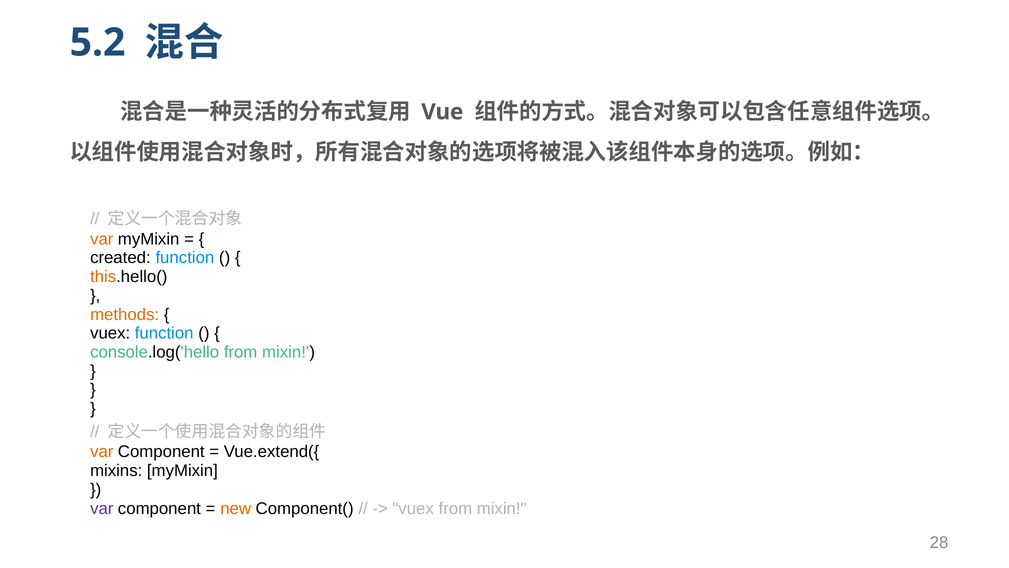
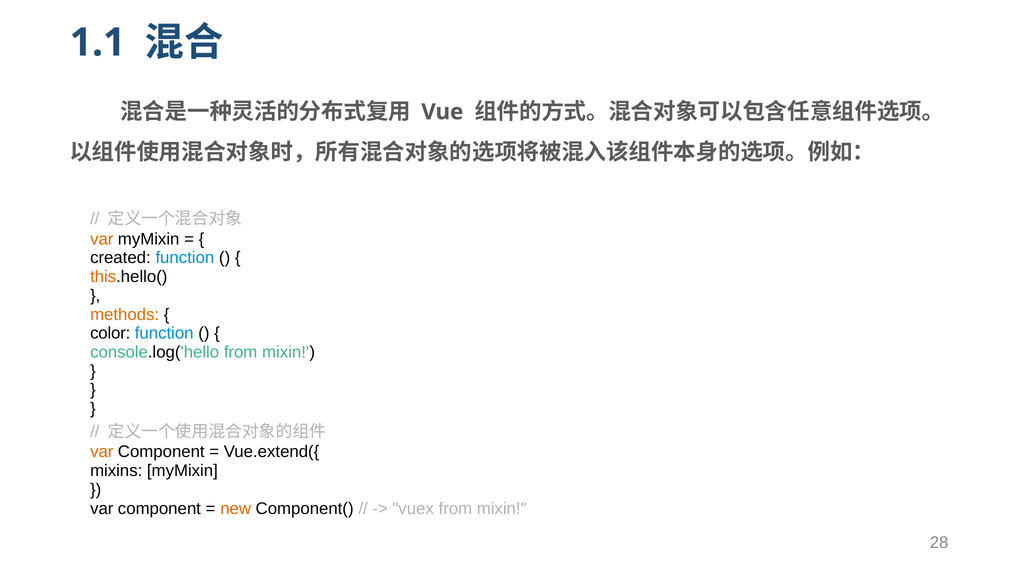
5.2: 5.2 -> 1.1 (98, 43)
vuex: vuex -> color (110, 333)
var colour: purple -> black (102, 508)
